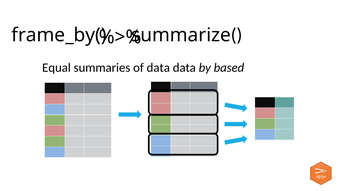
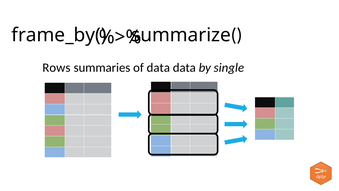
Equal: Equal -> Rows (56, 68)
based: based -> single (229, 68)
